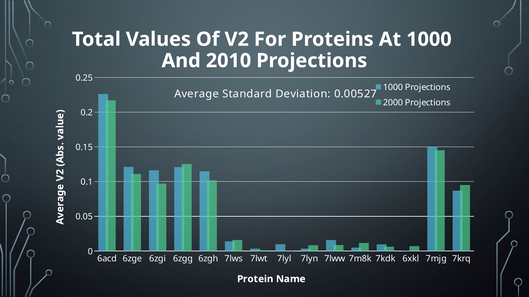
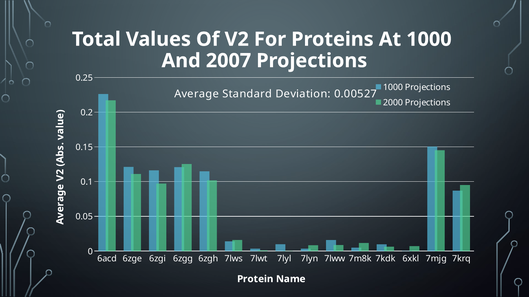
2010: 2010 -> 2007 (229, 61)
